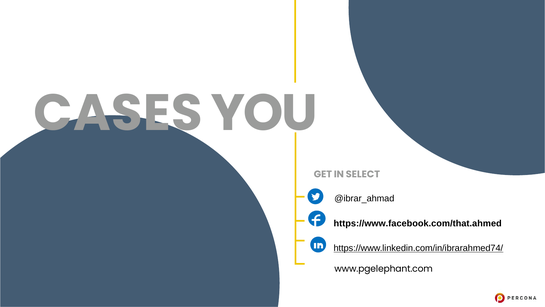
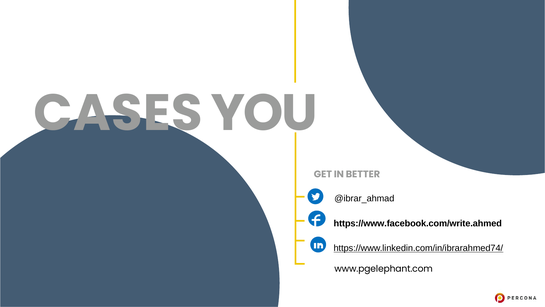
SELECT: SELECT -> BETTER (363, 174)
https://www.facebook.com/that.ahmed: https://www.facebook.com/that.ahmed -> https://www.facebook.com/write.ahmed (418, 223)
